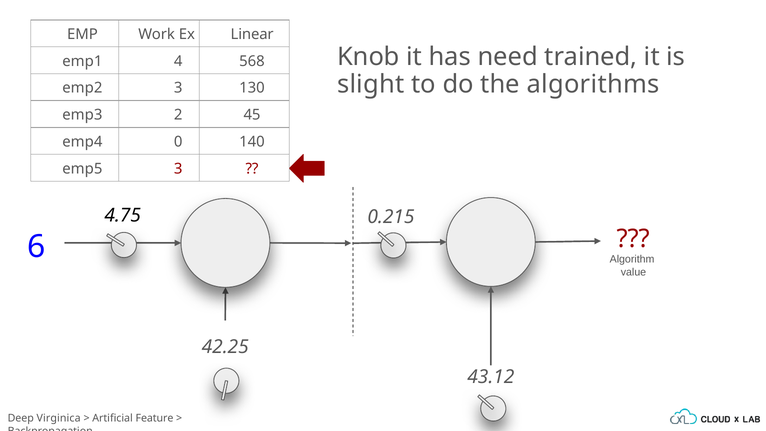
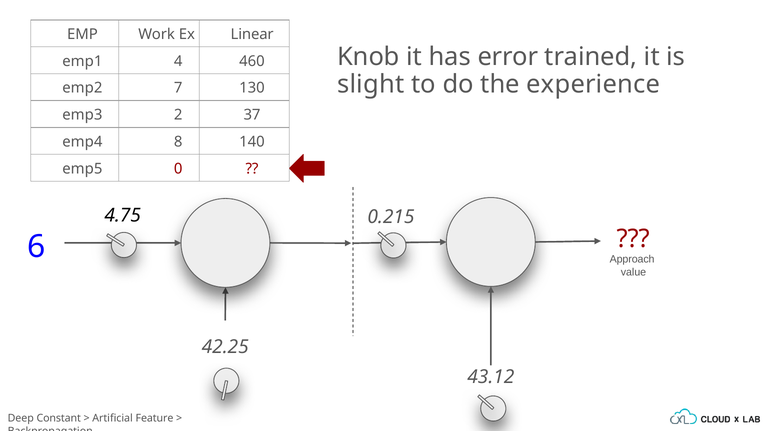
need: need -> error (508, 57)
568: 568 -> 460 (252, 61)
algorithms: algorithms -> experience (593, 84)
emp2 3: 3 -> 7 (178, 88)
45: 45 -> 37 (252, 115)
0: 0 -> 8 (178, 142)
emp5 3: 3 -> 0 (178, 169)
Algorithm: Algorithm -> Approach (632, 259)
Virginica: Virginica -> Constant (59, 418)
